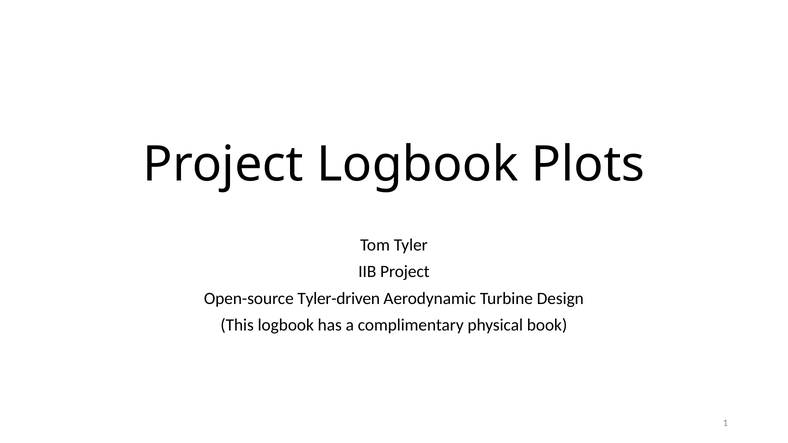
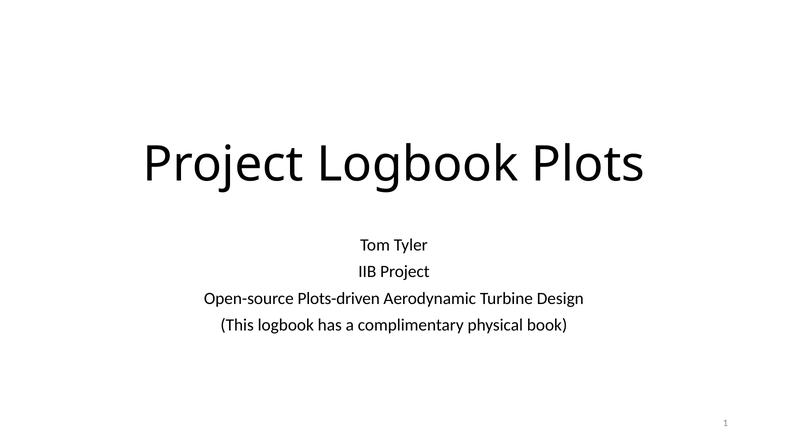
Tyler-driven: Tyler-driven -> Plots-driven (339, 299)
